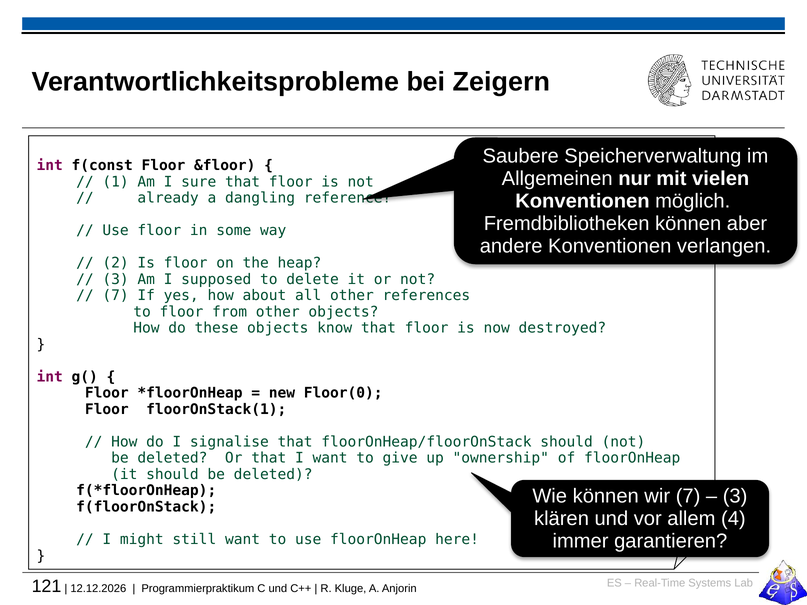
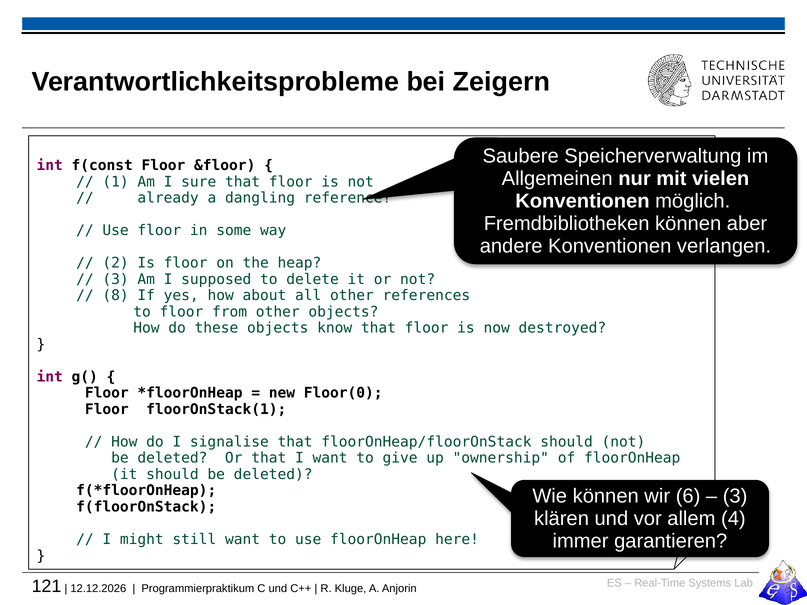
7: 7 -> 8 (116, 296)
wir 7: 7 -> 6 (688, 496)
